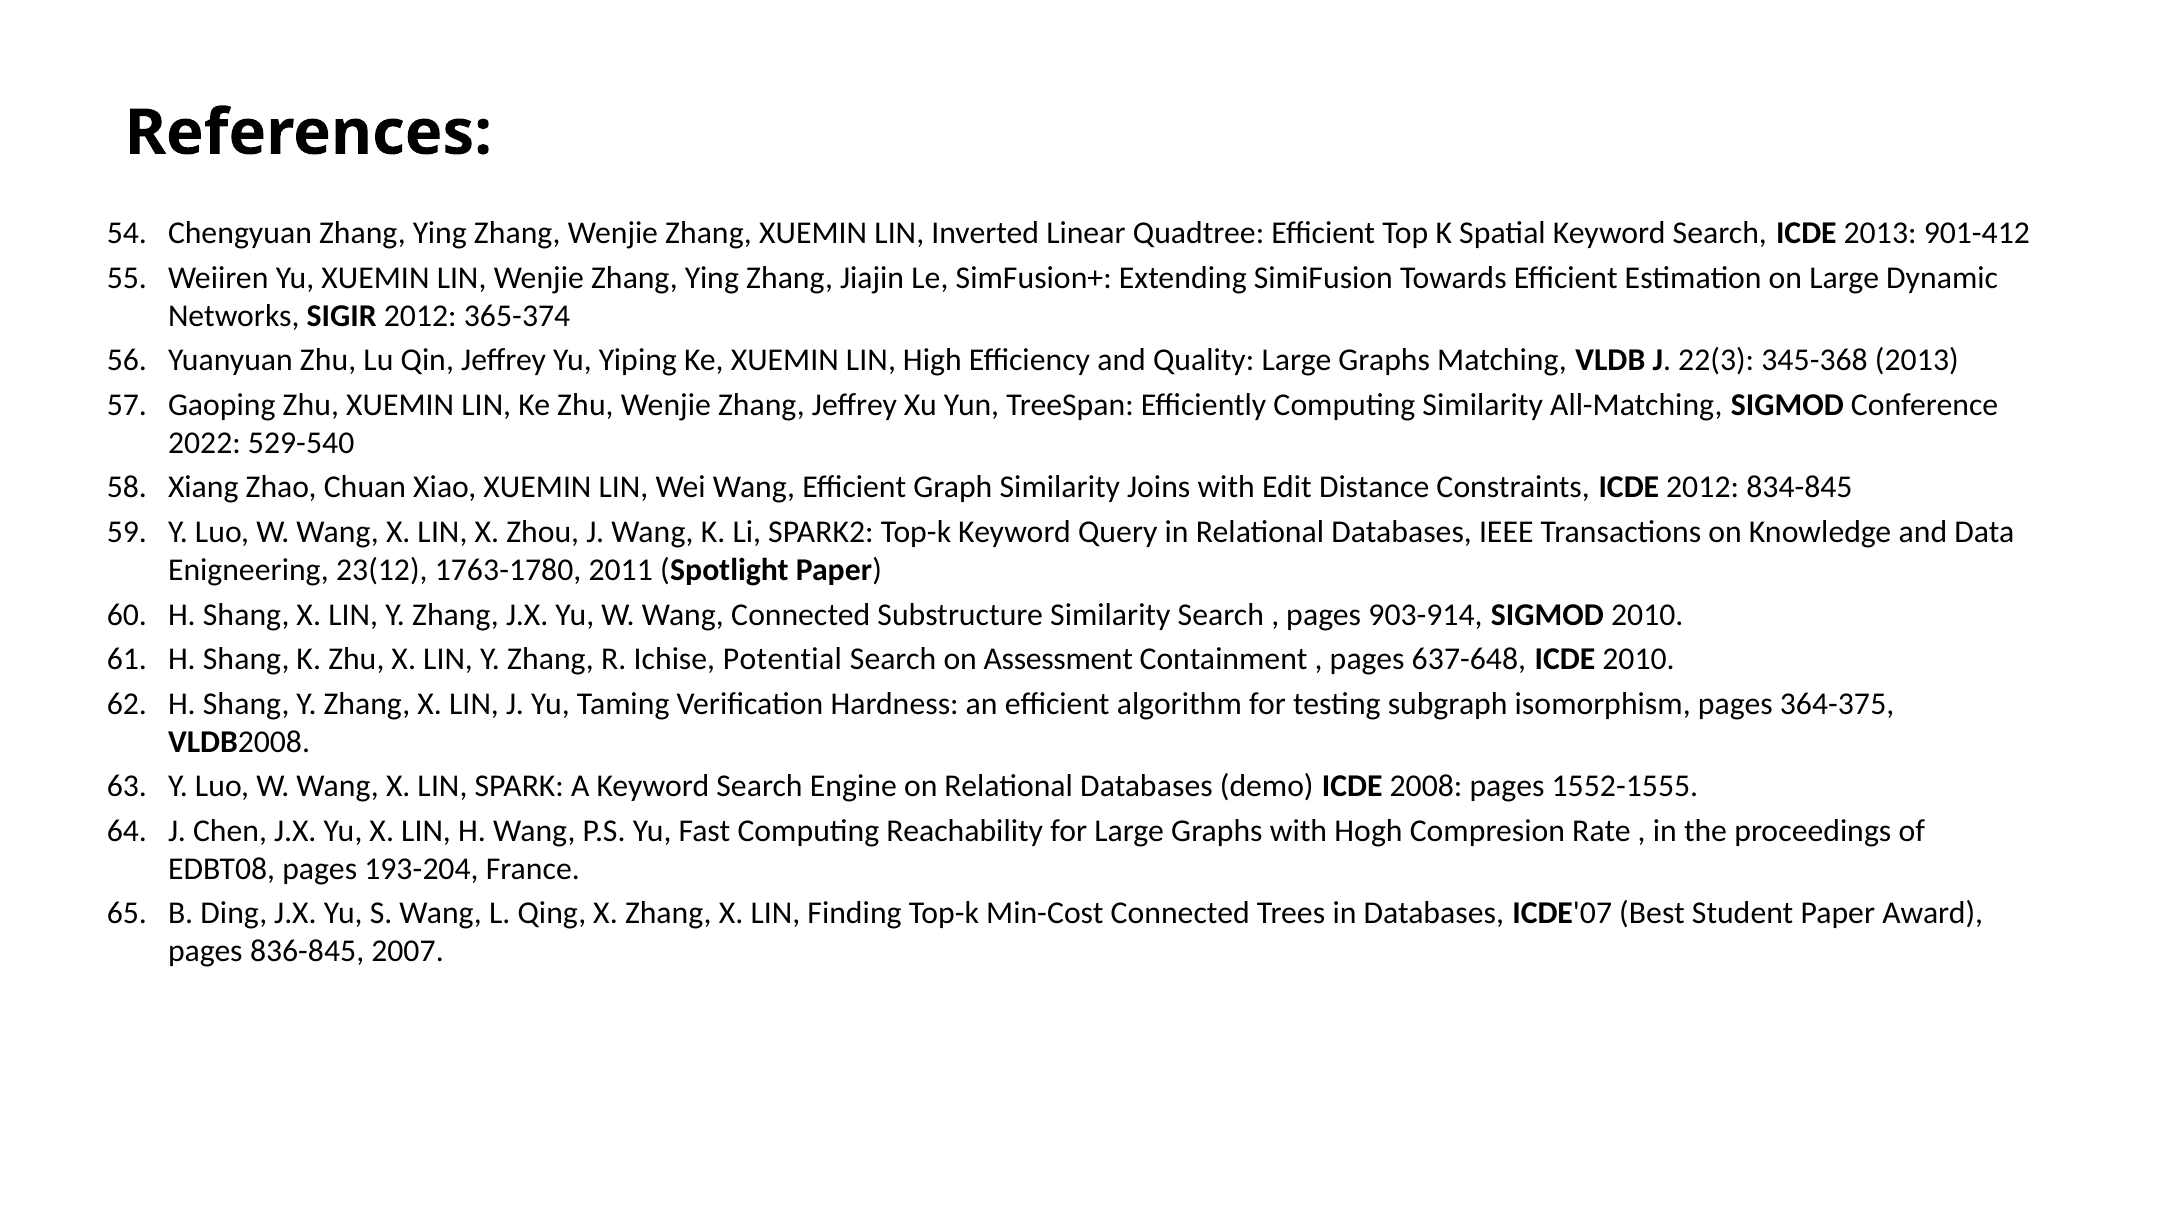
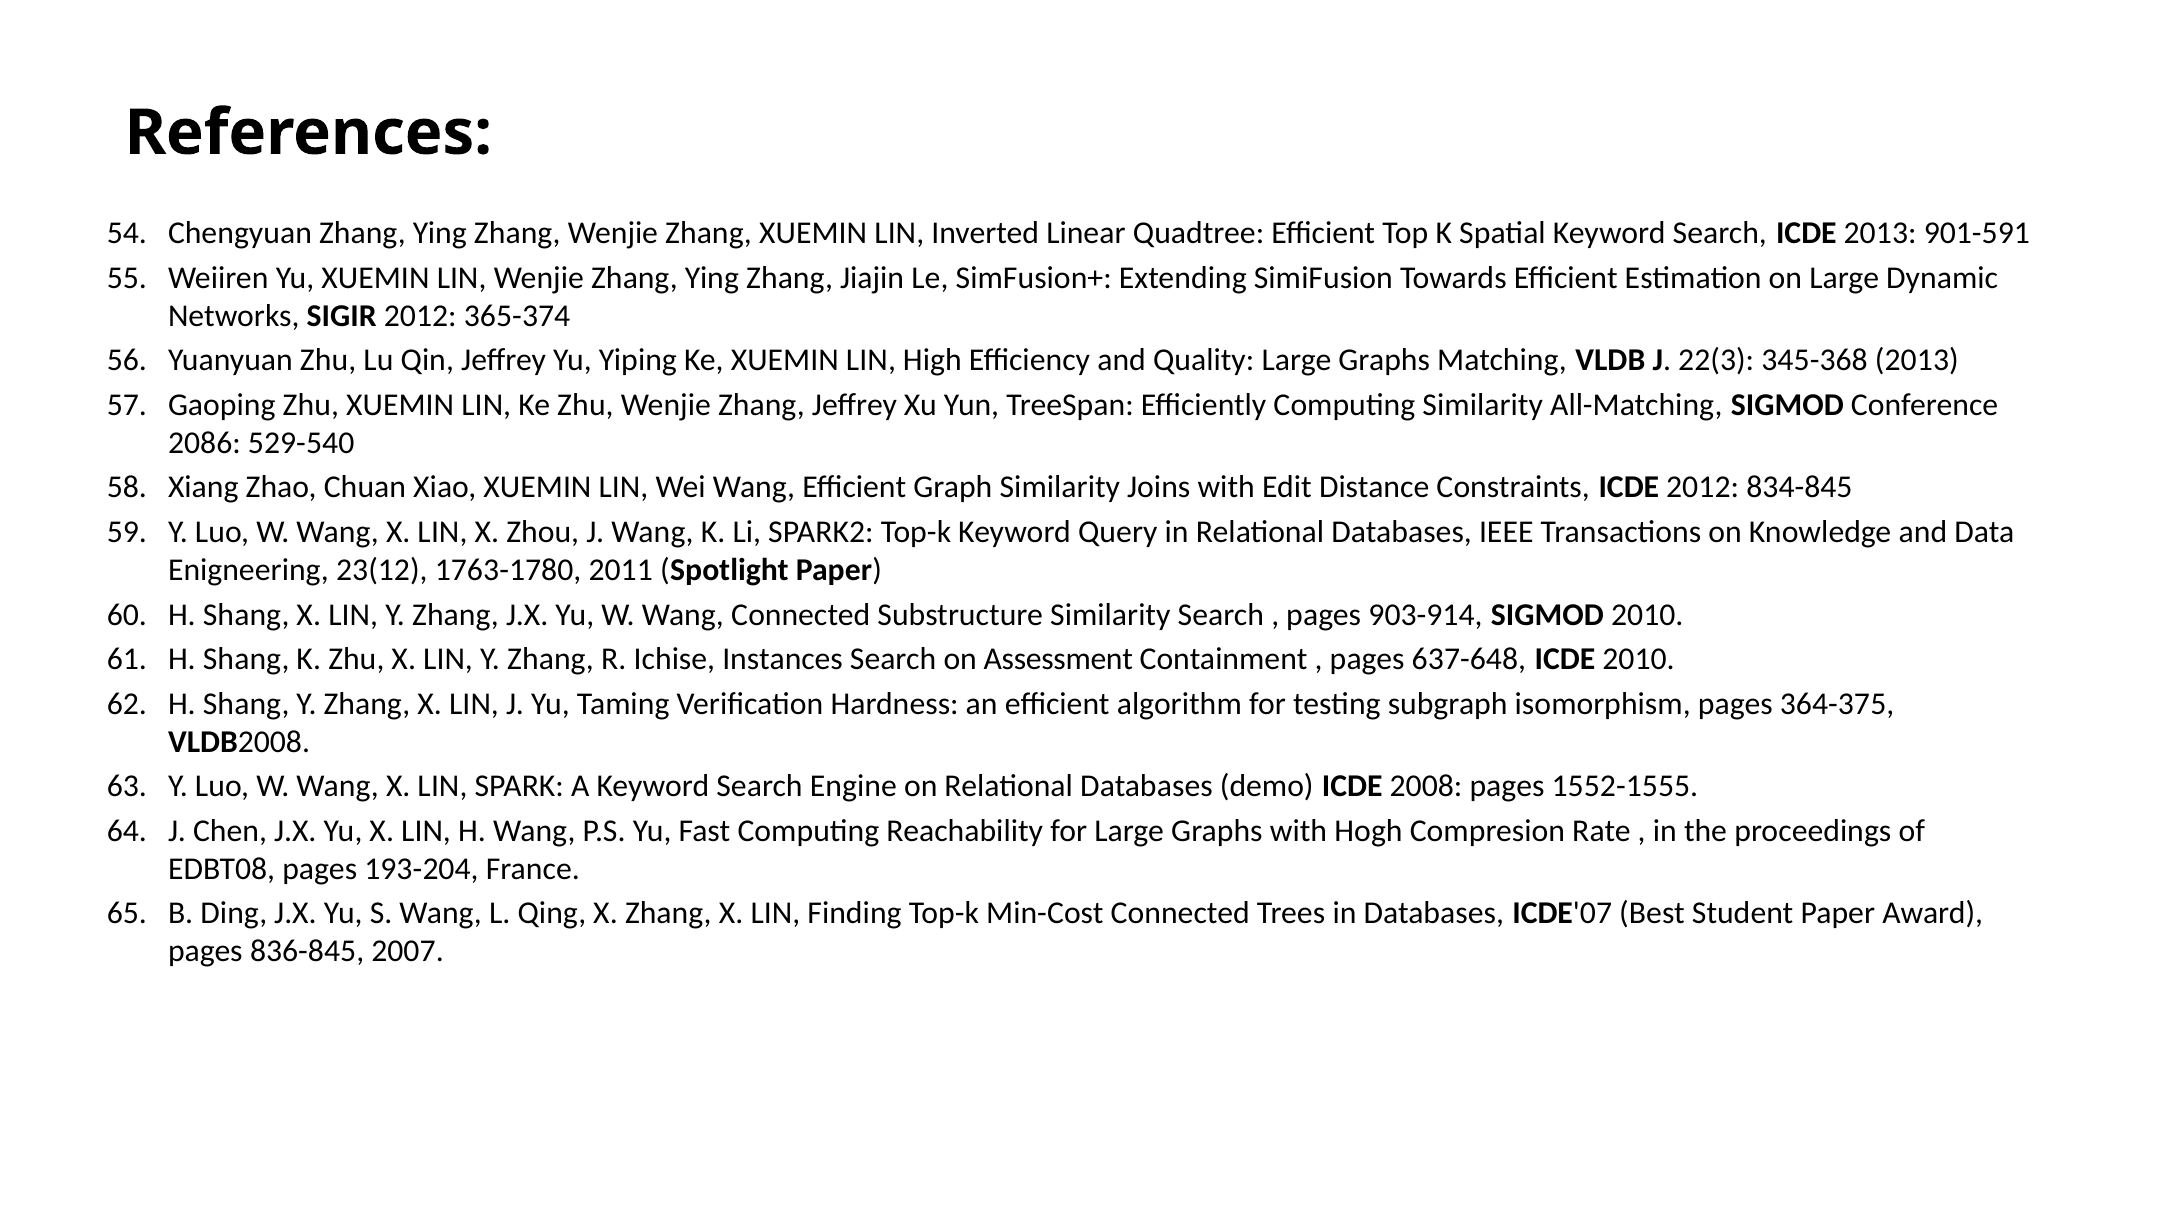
901-412: 901-412 -> 901-591 (1977, 233)
2022: 2022 -> 2086 (204, 443)
Potential: Potential -> Instances (783, 659)
